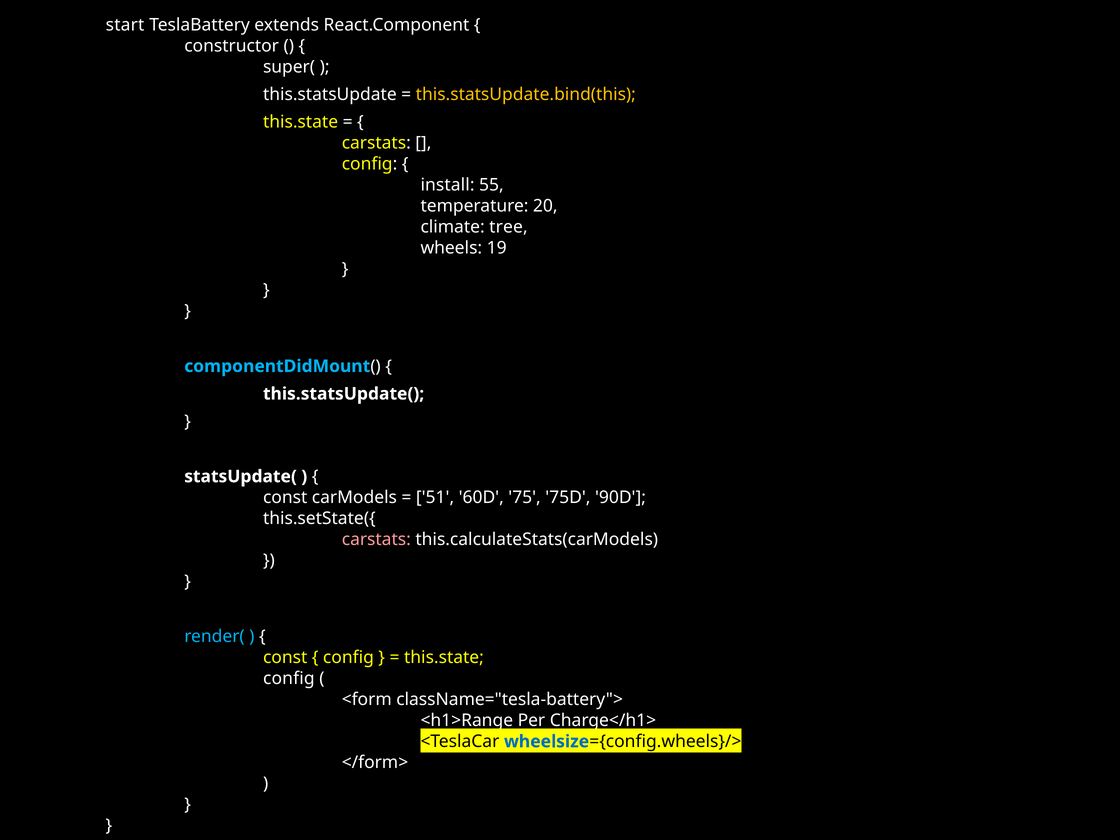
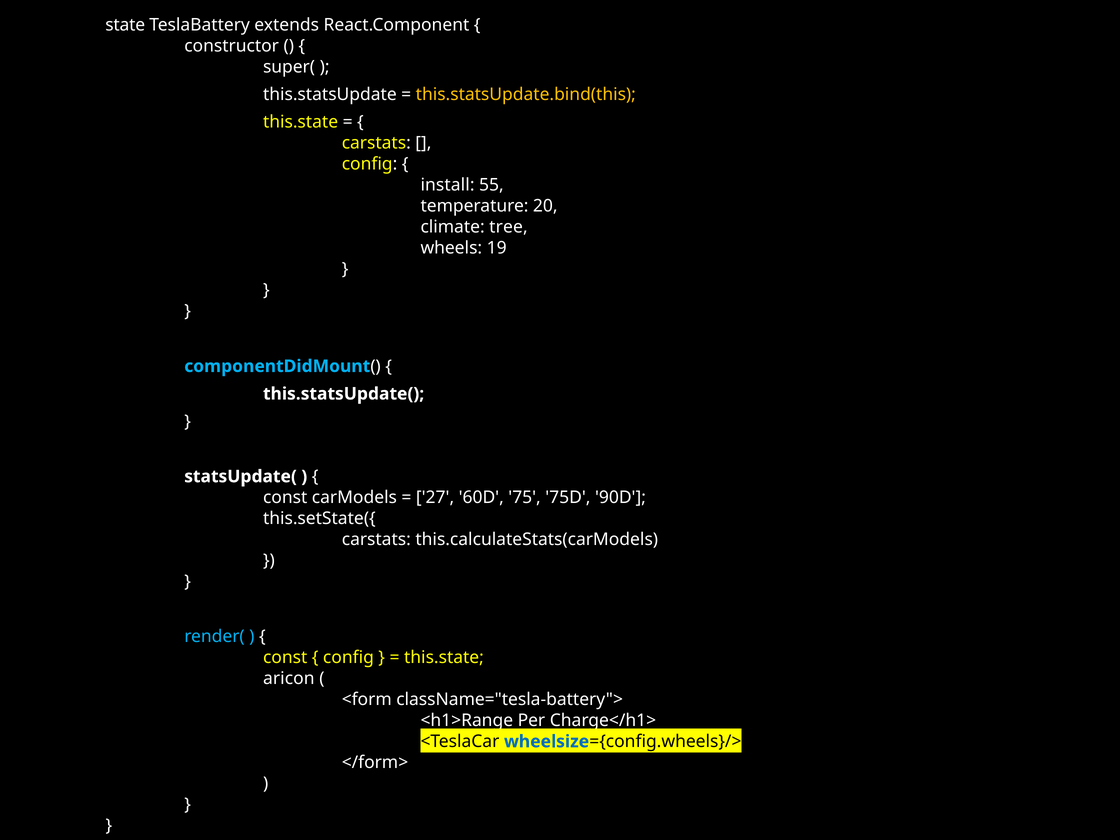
start: start -> state (125, 25)
51: 51 -> 27 (435, 497)
carstats colour: pink -> white (376, 539)
config: config -> aricon (289, 679)
